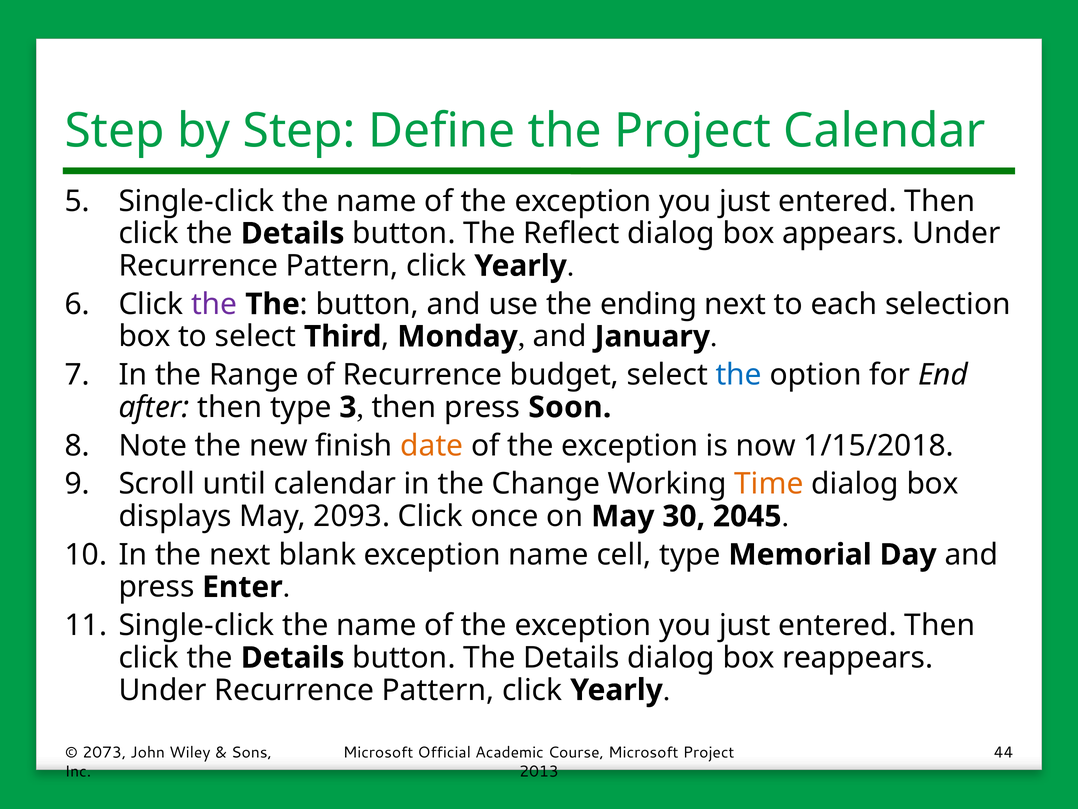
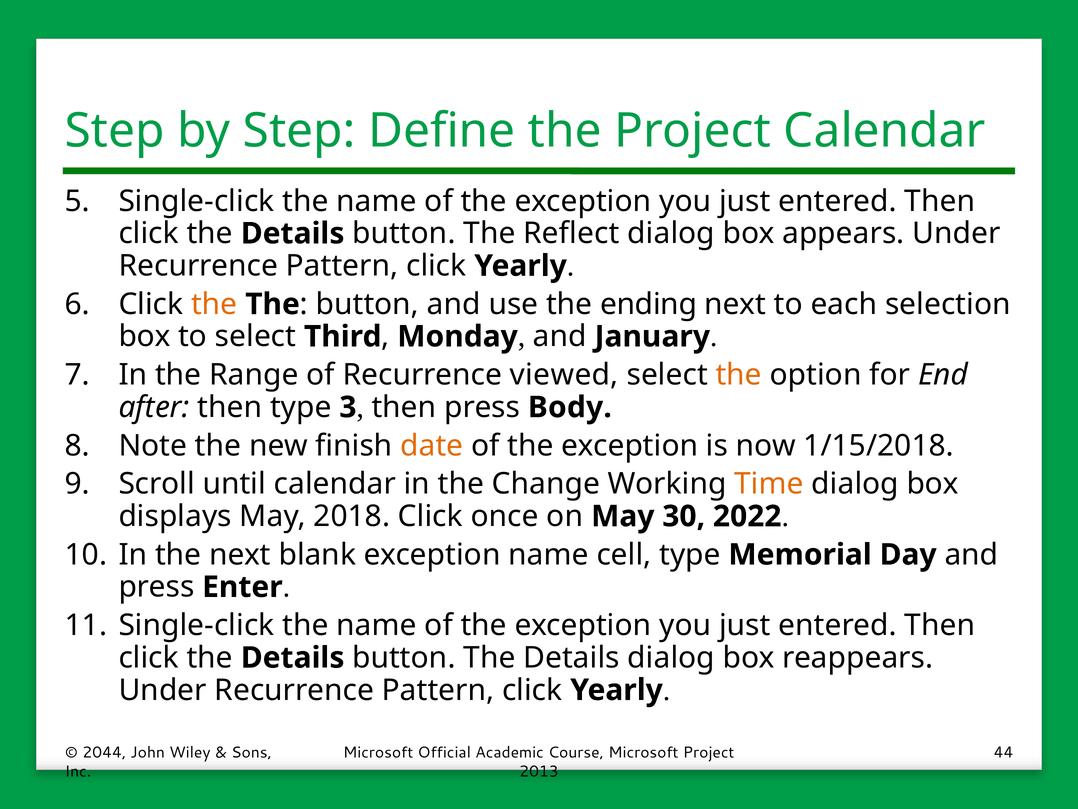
the colour: purple -> orange (214, 304)
budget: budget -> viewed (564, 375)
the colour: blue -> orange (739, 375)
Soon: Soon -> Body (570, 407)
2093: 2093 -> 2018 (352, 516)
2045: 2045 -> 2022 (747, 516)
2073: 2073 -> 2044 (104, 752)
